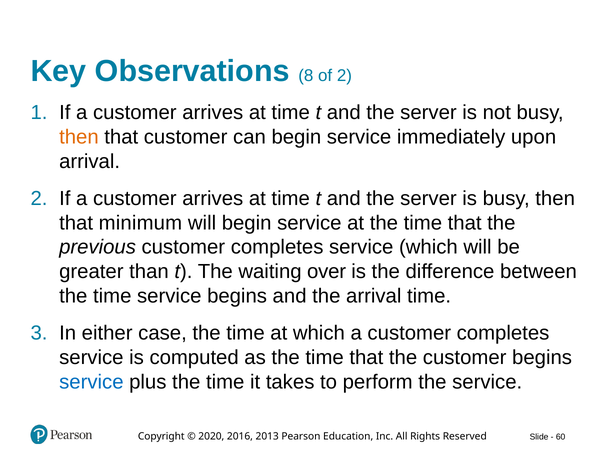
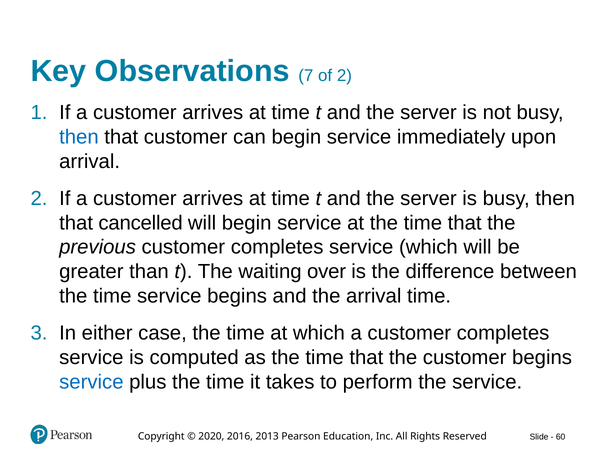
8: 8 -> 7 (306, 76)
then colour: orange -> blue (79, 137)
minimum: minimum -> cancelled (141, 223)
